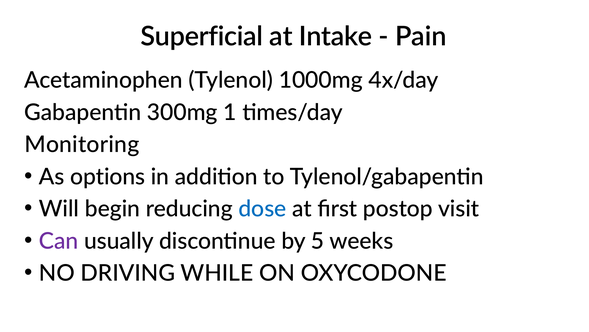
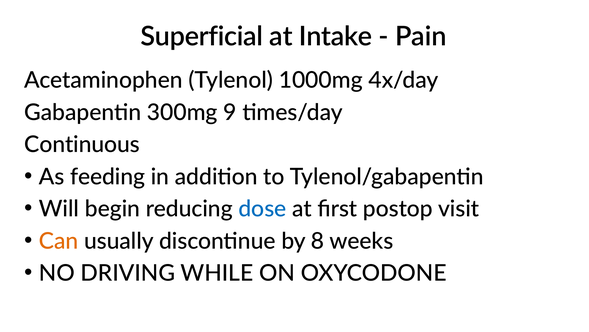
1: 1 -> 9 (230, 112)
Monitoring: Monitoring -> Continuous (82, 144)
options: options -> feeding (108, 176)
Can colour: purple -> orange (59, 241)
5: 5 -> 8 (318, 241)
